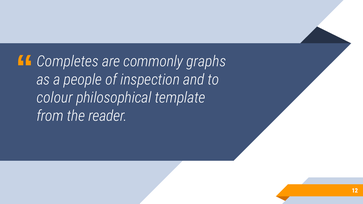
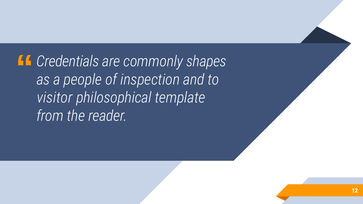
Completes: Completes -> Credentials (68, 61)
graphs: graphs -> shapes (206, 61)
colour: colour -> visitor (55, 98)
